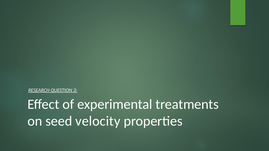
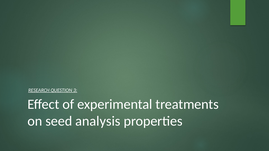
velocity: velocity -> analysis (98, 121)
